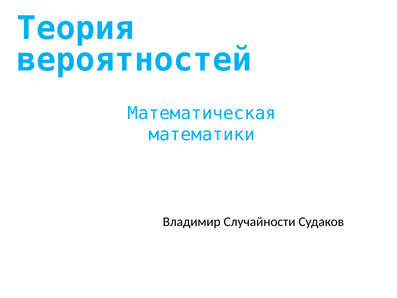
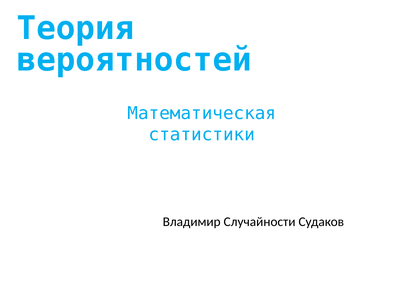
математики: математики -> статистики (202, 134)
